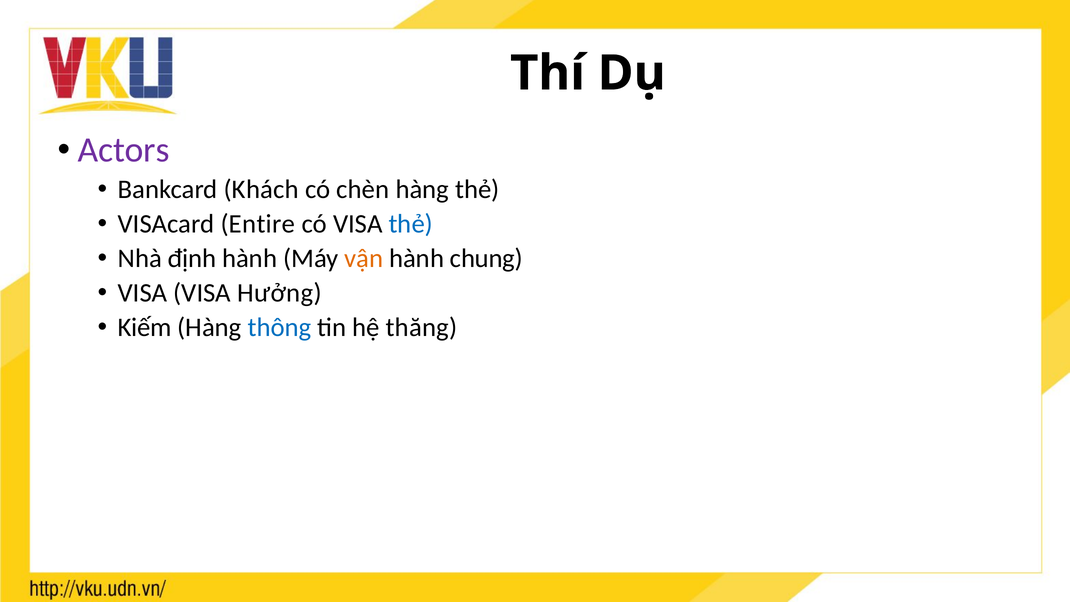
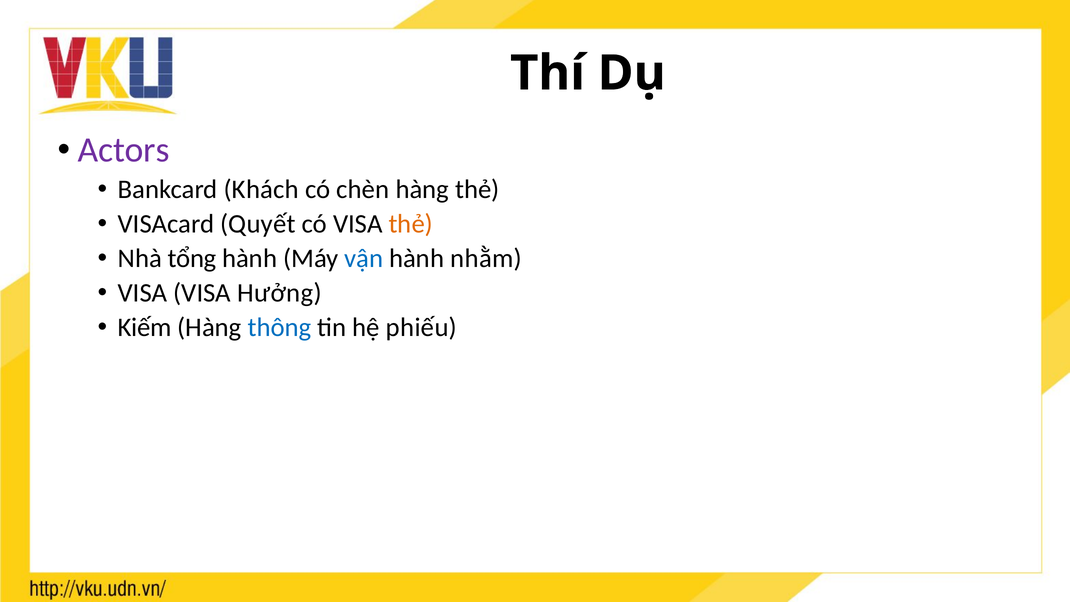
Entire: Entire -> Quyết (258, 224)
thẻ colour: blue -> orange (411, 224)
định: định -> tổng (192, 258)
vận colour: orange -> blue (364, 258)
chung: chung -> nhằm (486, 258)
thăng: thăng -> phiếu (421, 327)
